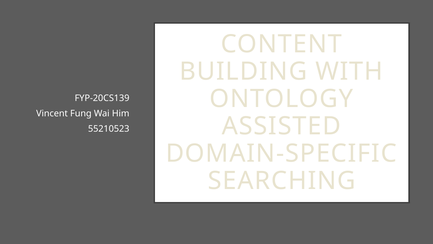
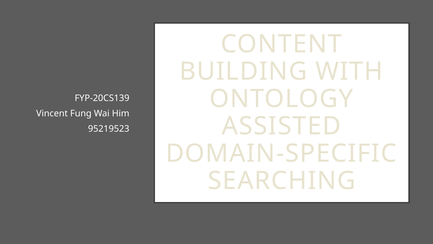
55210523: 55210523 -> 95219523 (109, 129)
